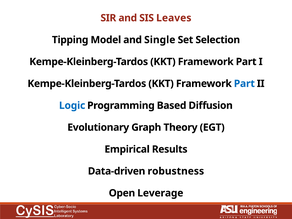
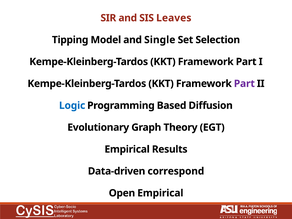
Part colour: blue -> purple (244, 84)
robustness: robustness -> correspond (176, 171)
Open Leverage: Leverage -> Empirical (160, 193)
